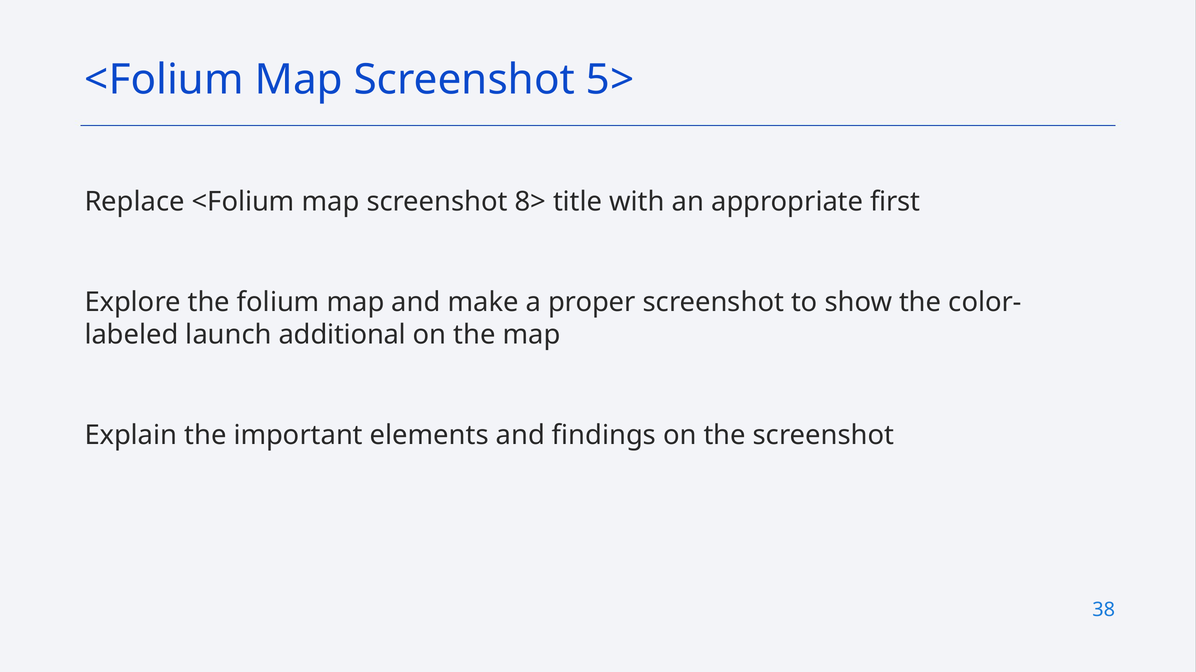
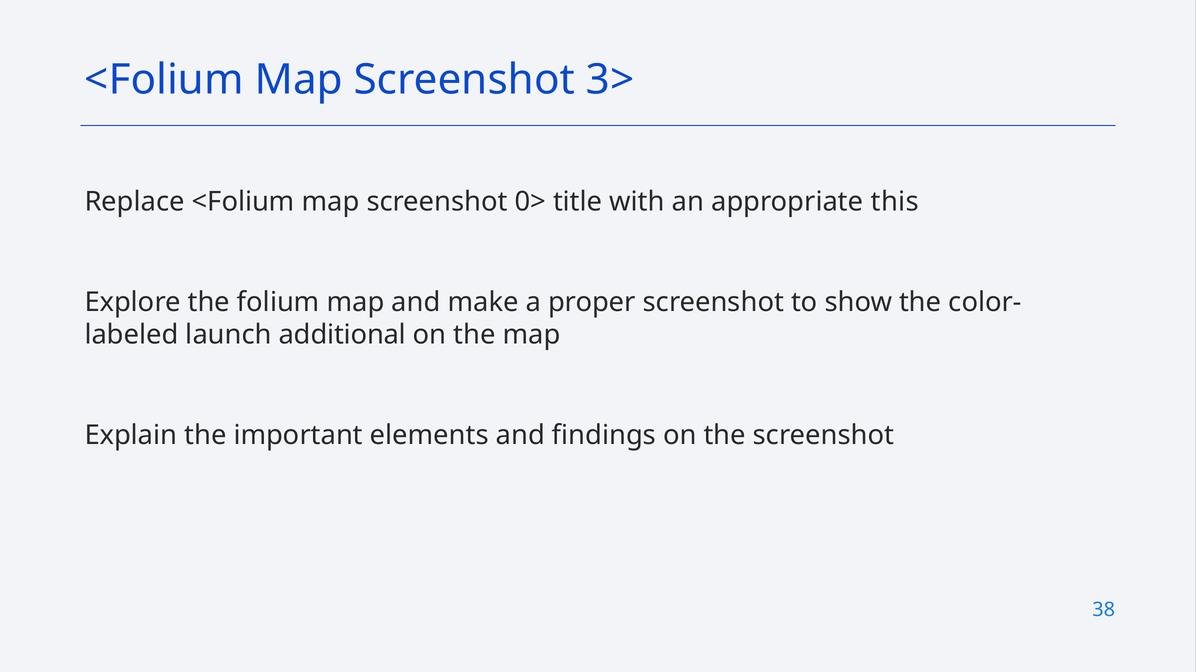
5>: 5> -> 3> (610, 80)
8>: 8> -> 0> (530, 202)
first: first -> this (895, 202)
